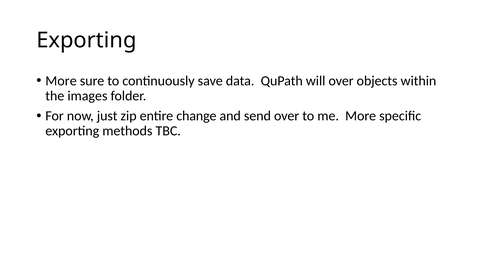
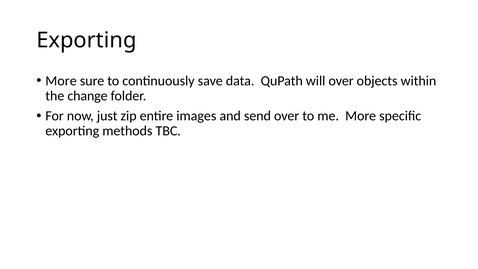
images: images -> change (88, 96)
change: change -> images (196, 116)
